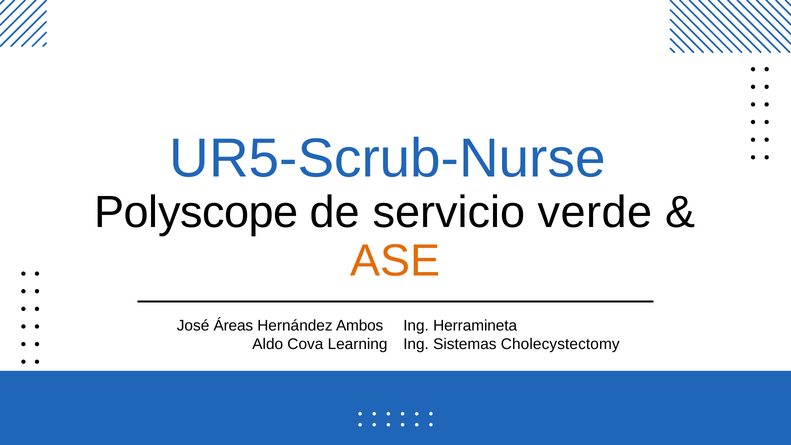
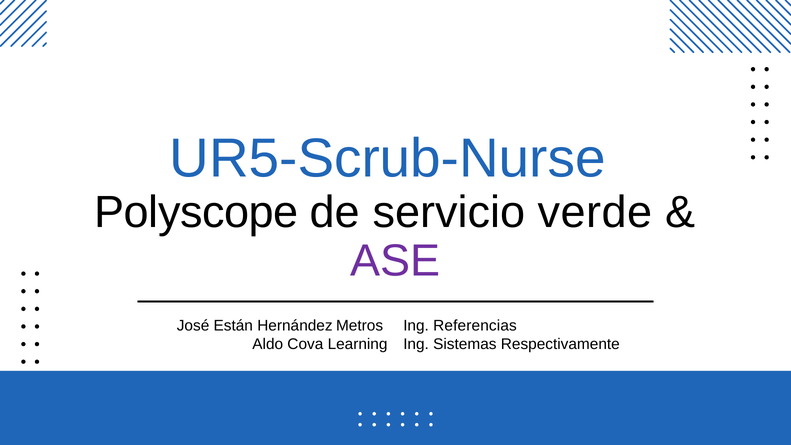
ASE colour: orange -> purple (395, 261)
Áreas: Áreas -> Están (233, 326)
Ambos: Ambos -> Metros (360, 326)
Herramineta: Herramineta -> Referencias (475, 326)
Cholecystectomy: Cholecystectomy -> Respectivamente (560, 344)
